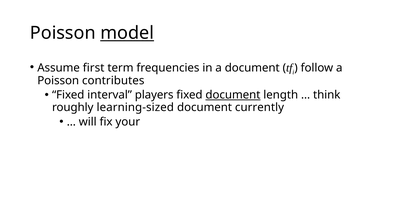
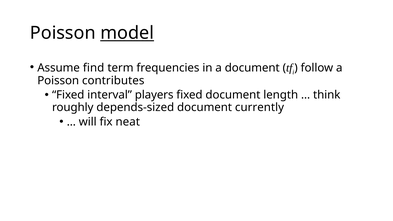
first: first -> find (94, 68)
document underline: present -> none (233, 95)
learning-sized: learning-sized -> depends-sized (135, 107)
your: your -> neat (128, 122)
